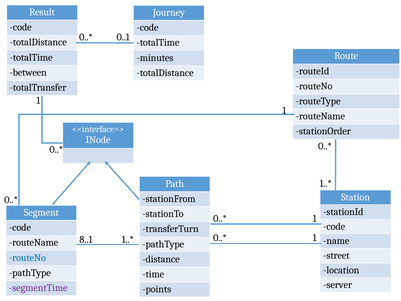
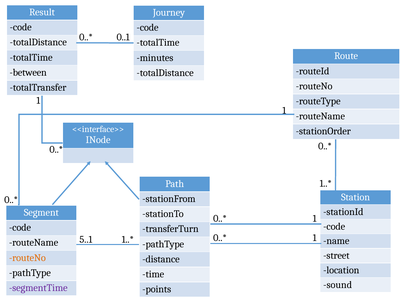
8..1: 8..1 -> 5..1 (86, 239)
routeNo colour: blue -> orange (27, 258)
server: server -> sound (338, 285)
